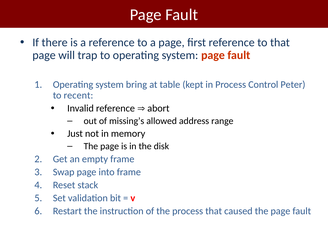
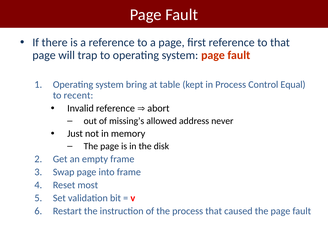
Peter: Peter -> Equal (293, 85)
range: range -> never (222, 121)
stack: stack -> most (88, 185)
